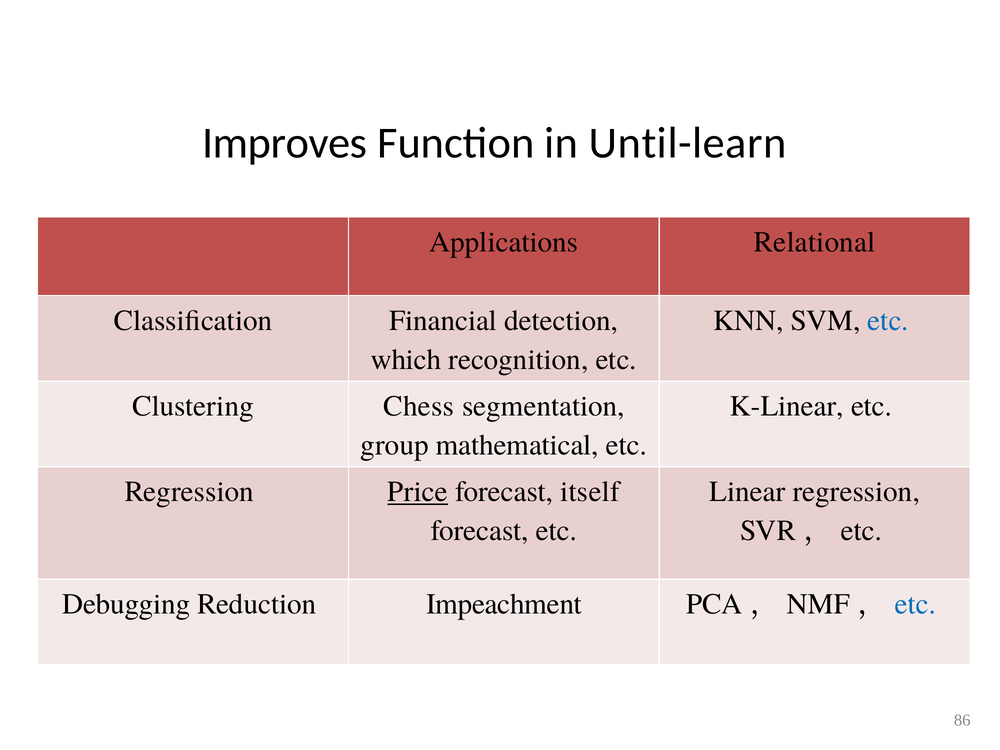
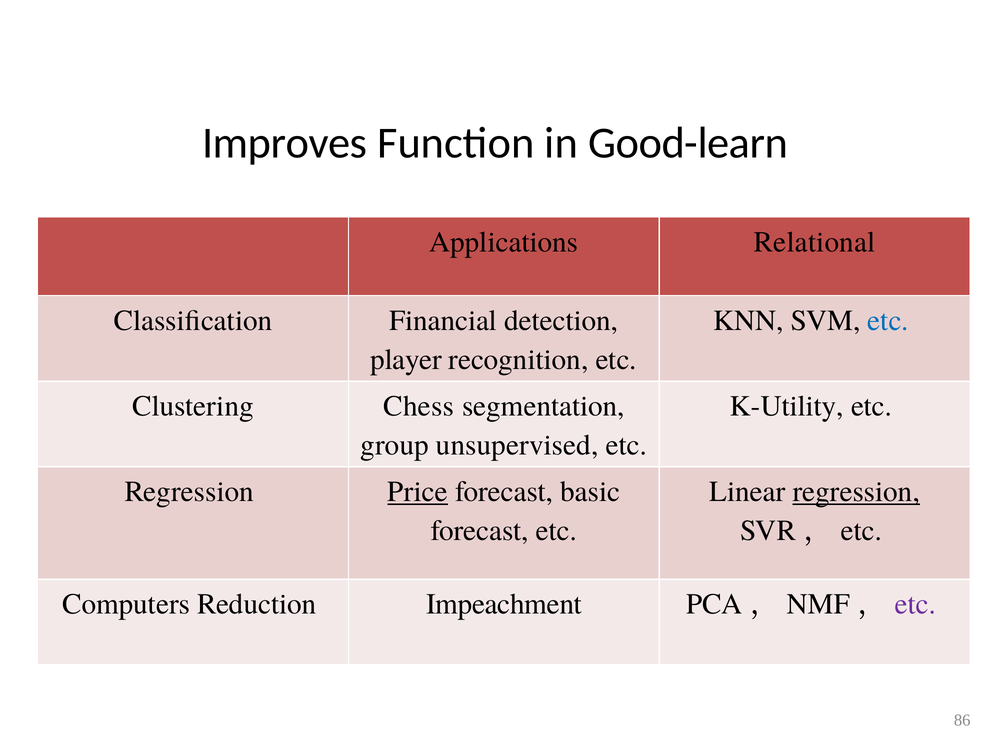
Until-learn: Until-learn -> Good-learn (688, 143)
which: which -> player (406, 360)
K-Linear: K-Linear -> K-Utility (787, 406)
mathematical: mathematical -> unsupervised (517, 445)
itself: itself -> basic (590, 492)
regression underline: none -> present (856, 492)
Debugging: Debugging -> Computers (126, 604)
etc colour: blue -> purple (916, 604)
